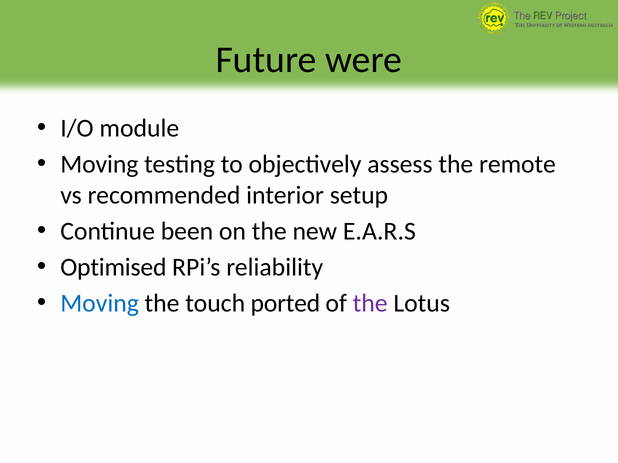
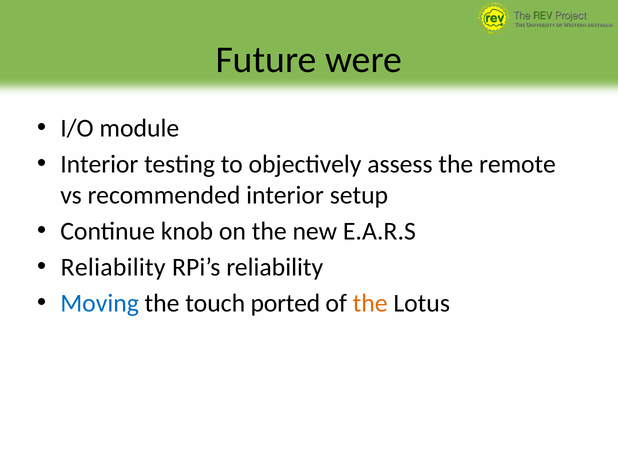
Moving: Moving -> Interior (99, 165)
been: been -> knob (187, 232)
Optimised: Optimised -> Reliability (113, 268)
the colour: purple -> orange (370, 304)
